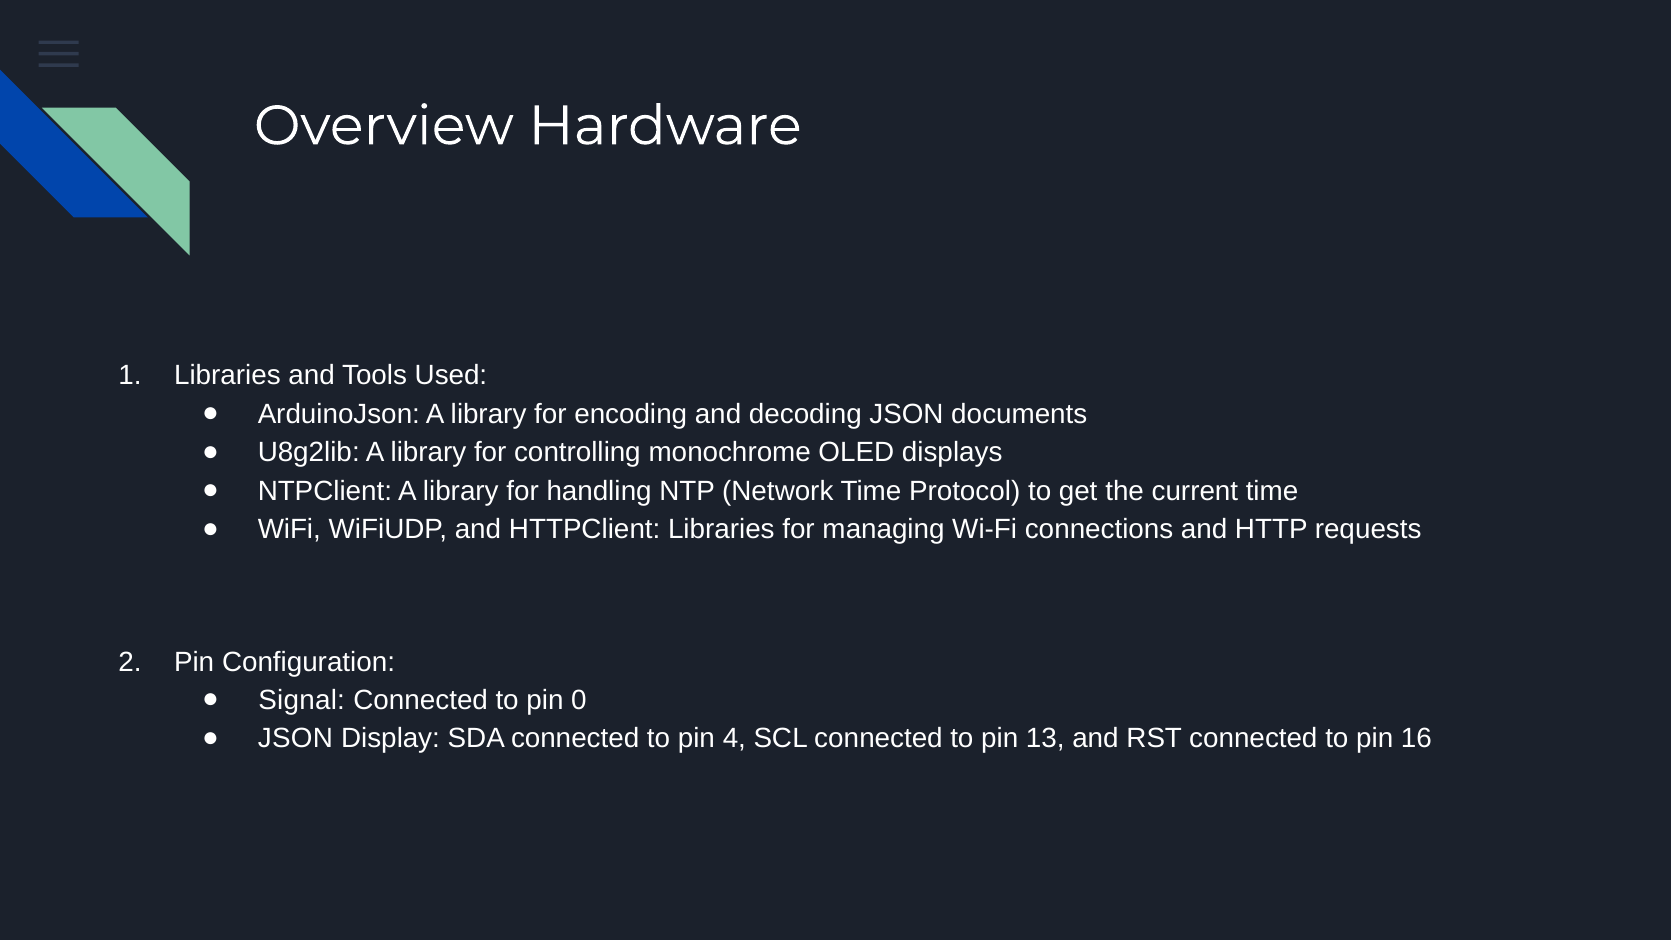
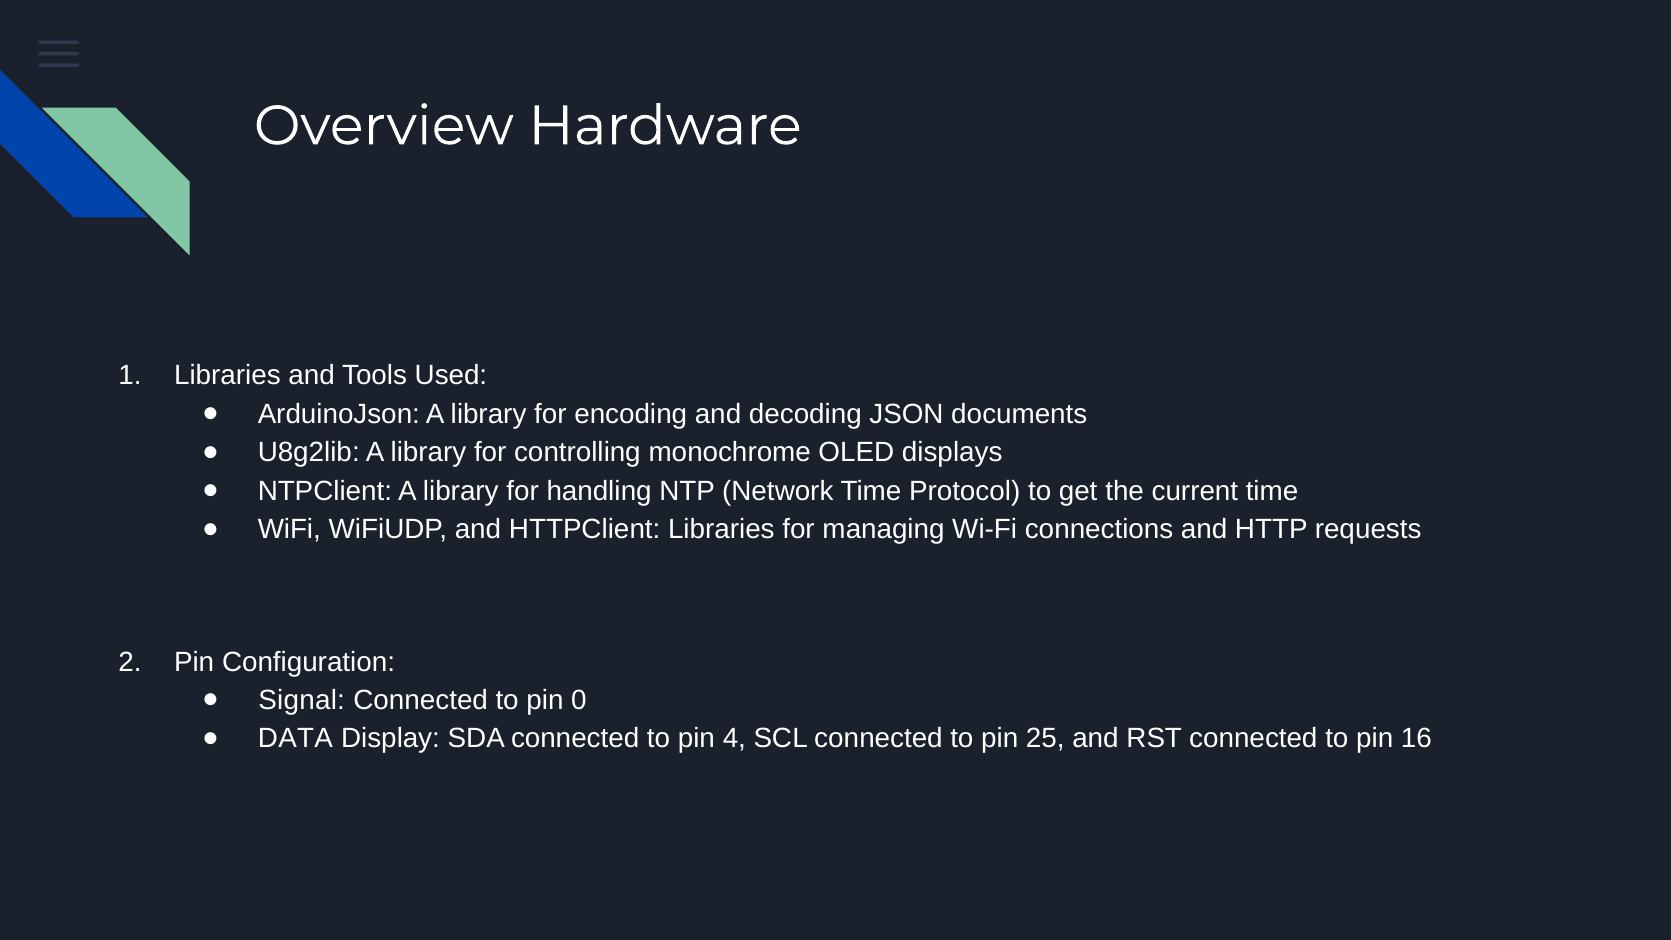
JSON: JSON -> DATA (295, 739)
13: 13 -> 25 (1045, 739)
